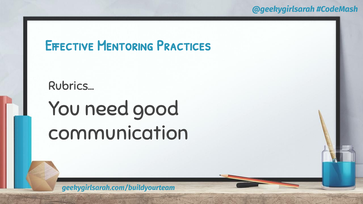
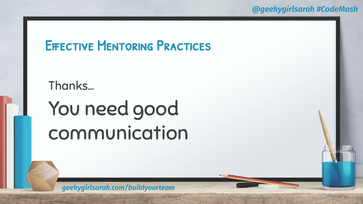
Rubrics…: Rubrics… -> Thanks… (71, 86)
